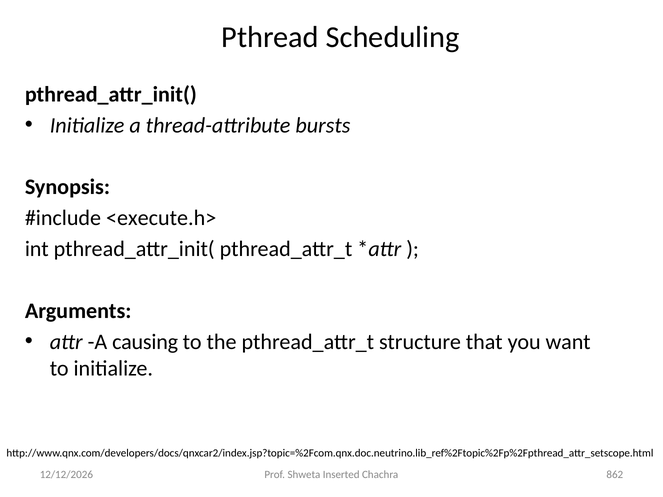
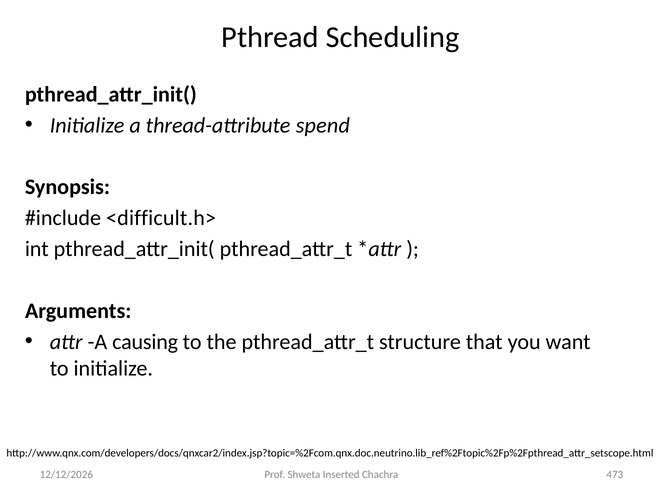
bursts: bursts -> spend (323, 125)
<execute.h>: <execute.h> -> <difficult.h> (161, 218)
862: 862 -> 473 (615, 475)
